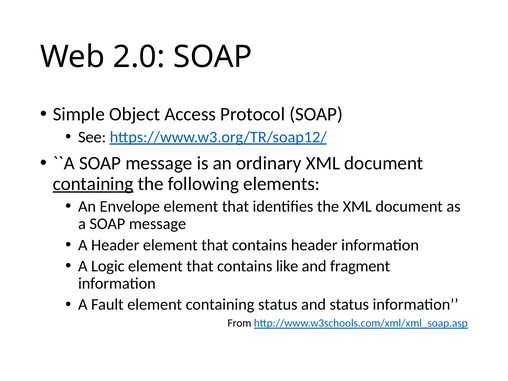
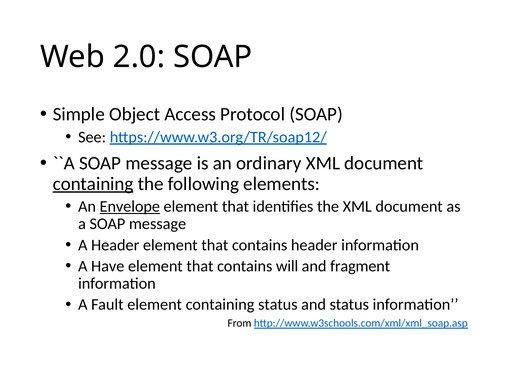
Envelope underline: none -> present (130, 206)
Logic: Logic -> Have (108, 266)
like: like -> will (287, 266)
